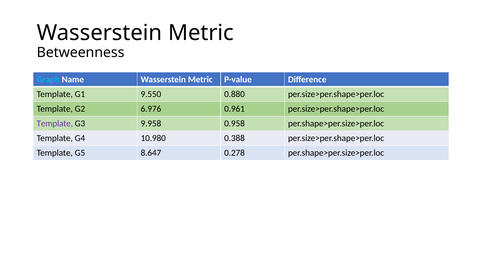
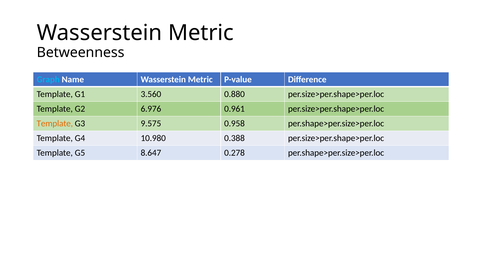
9.550: 9.550 -> 3.560 (151, 94)
Template colour: purple -> orange (55, 124)
9.958: 9.958 -> 9.575 (151, 124)
